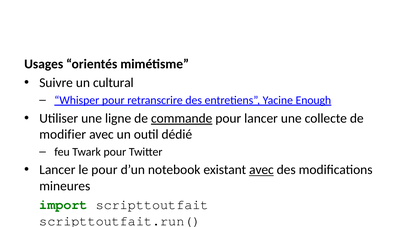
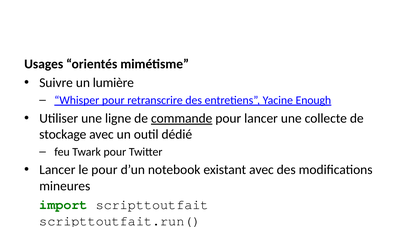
cultural: cultural -> lumière (113, 83)
modifier: modifier -> stockage (63, 134)
avec underline: present -> none (261, 170)
